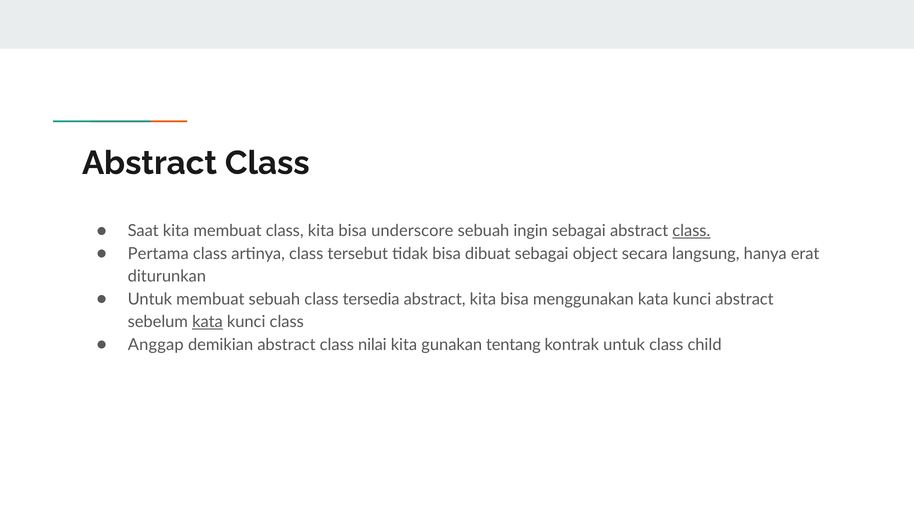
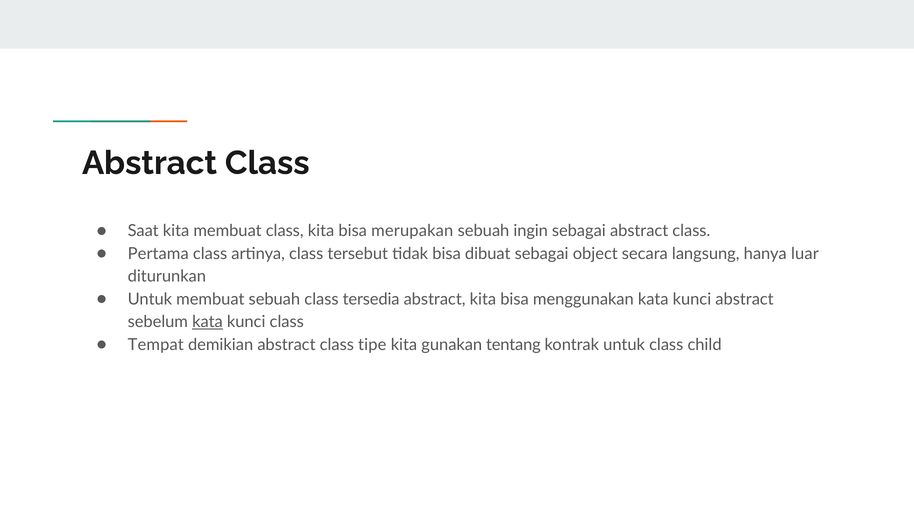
underscore: underscore -> merupakan (412, 231)
class underline: present -> none (691, 231)
erat: erat -> luar (805, 254)
Anggap: Anggap -> Tempat (156, 345)
nilai: nilai -> tipe (372, 345)
